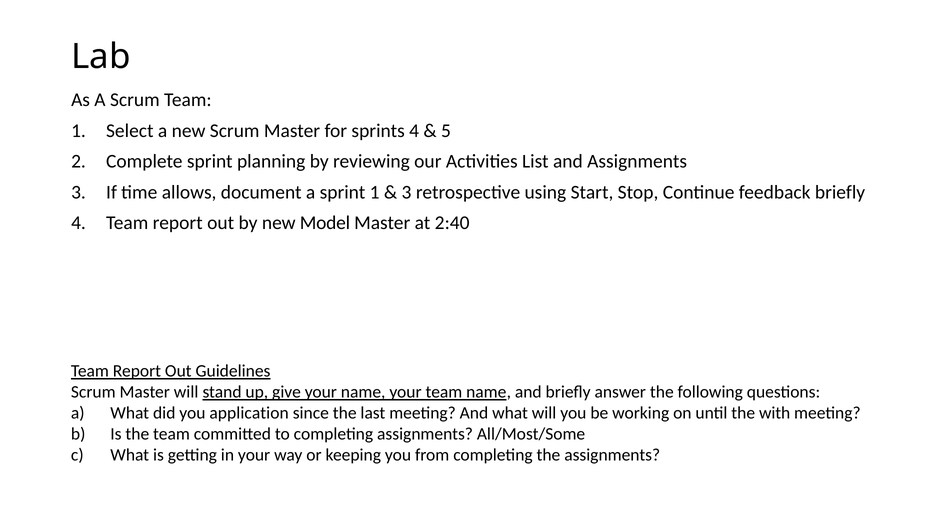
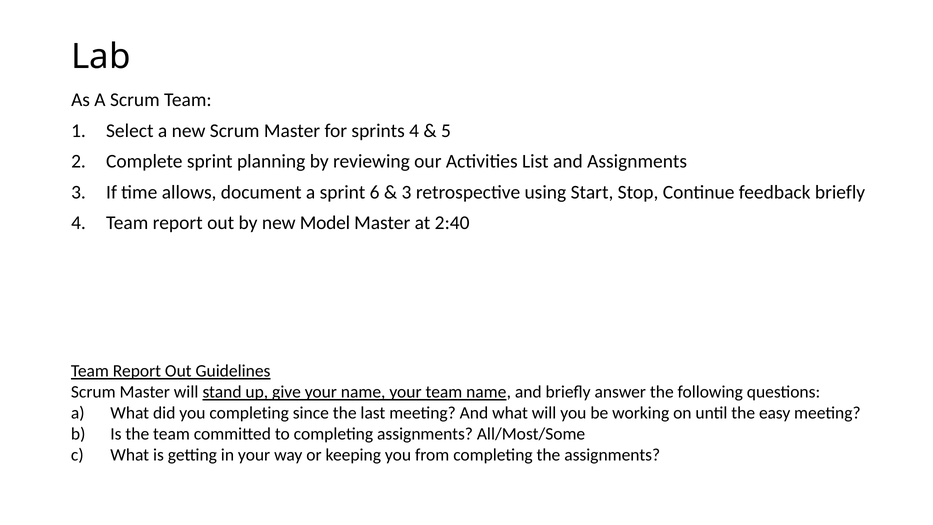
sprint 1: 1 -> 6 (375, 192)
you application: application -> completing (249, 413)
with: with -> easy (775, 413)
